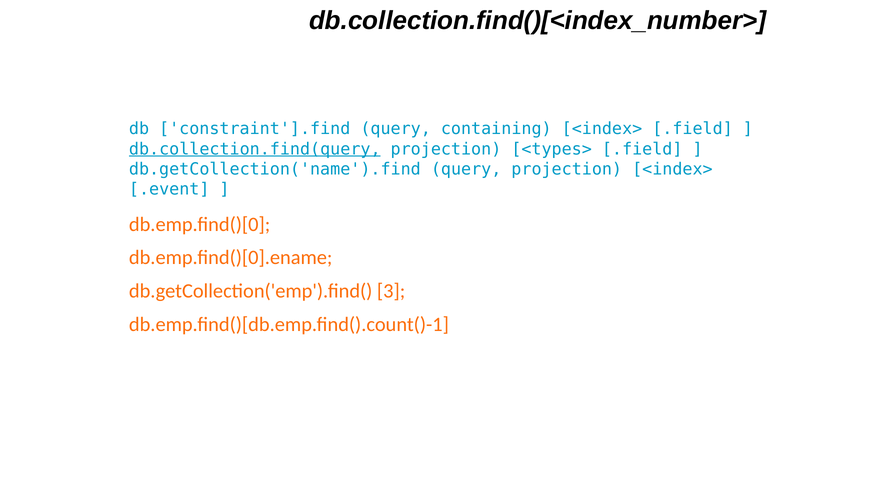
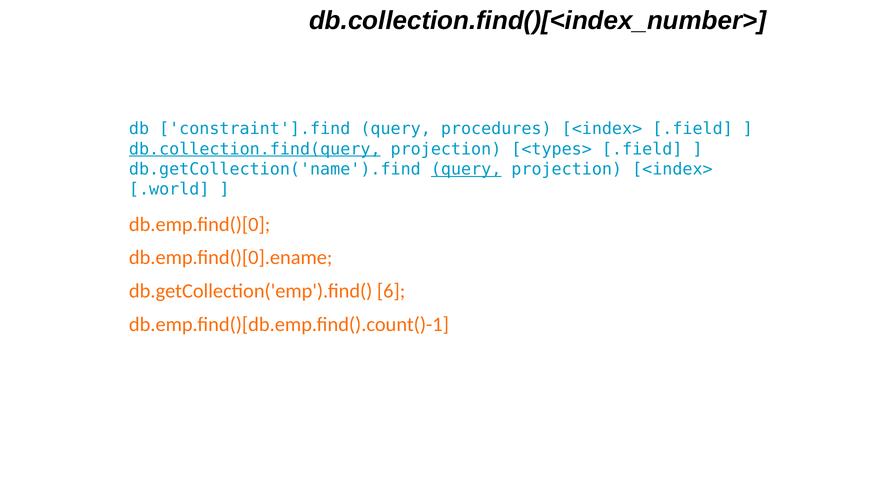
containing: containing -> procedures (496, 129)
query underline: none -> present (466, 169)
.event: .event -> .world (169, 189)
3: 3 -> 6 (391, 291)
